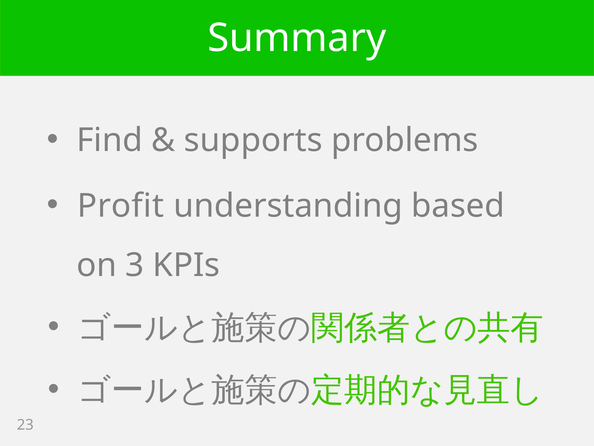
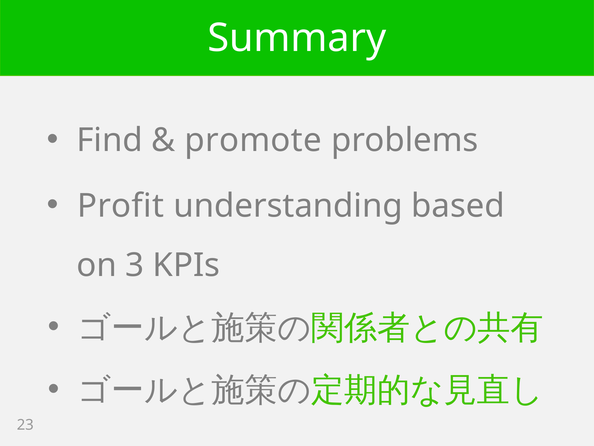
supports: supports -> promote (253, 140)
